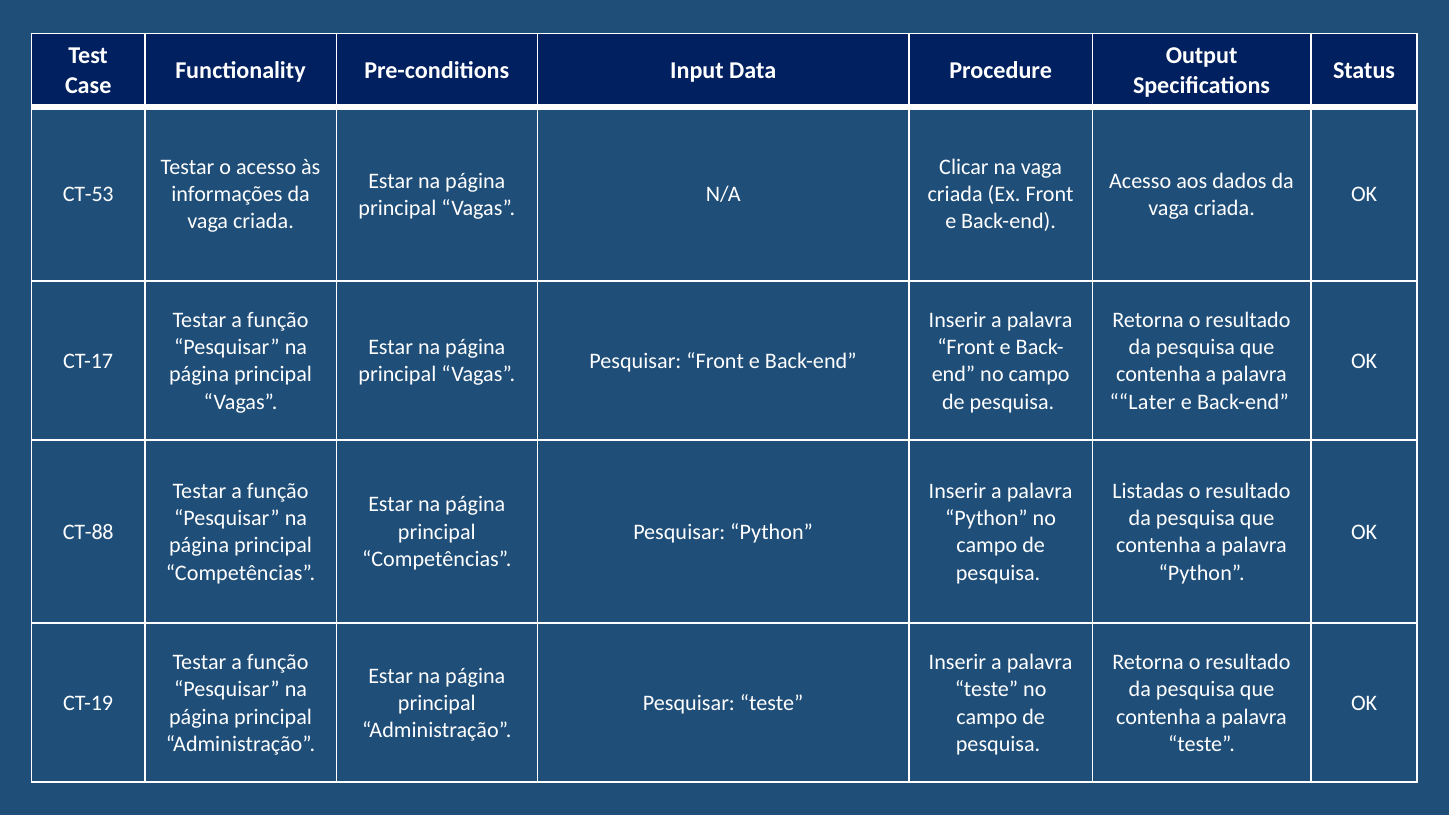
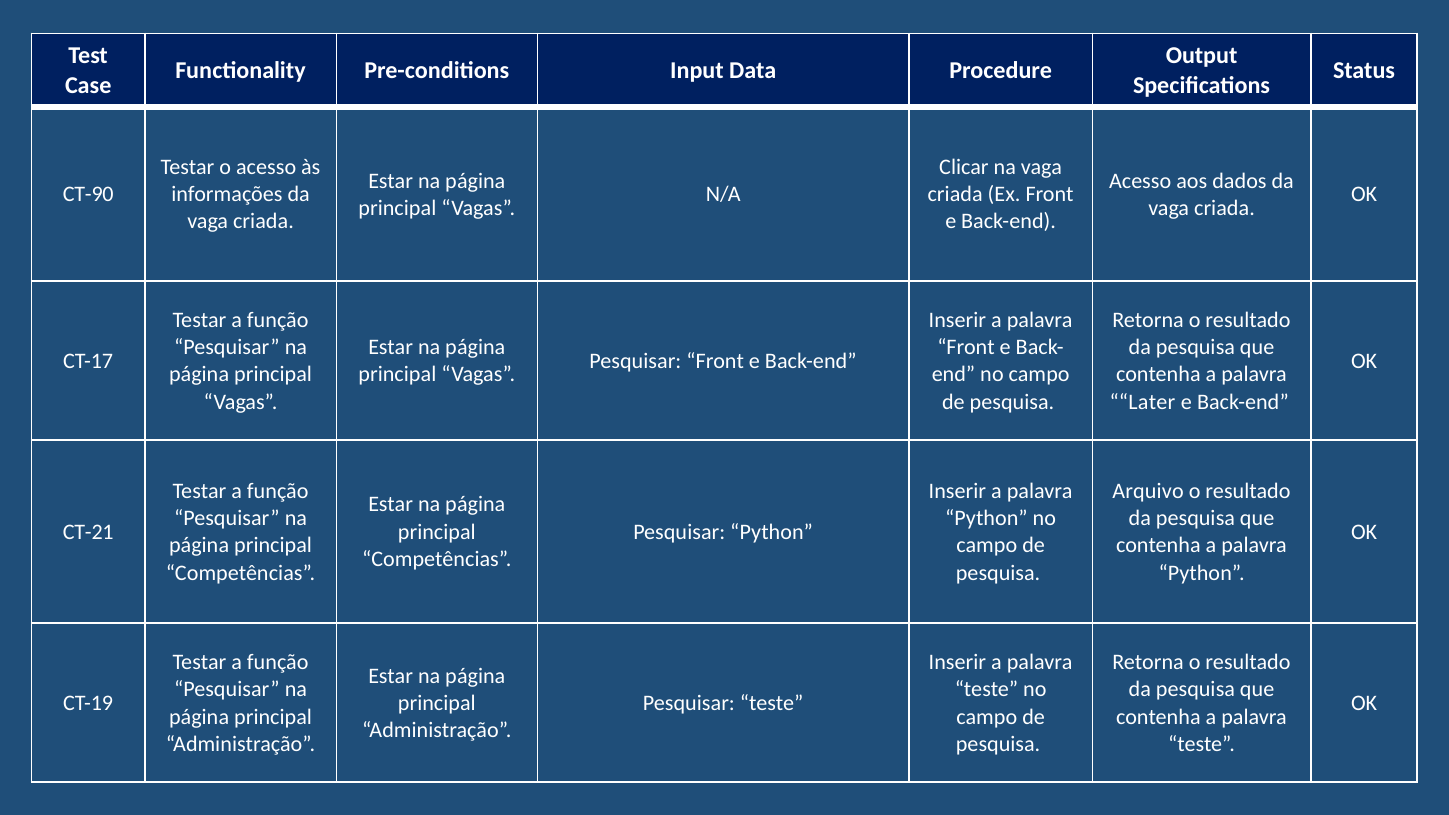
CT-53: CT-53 -> CT-90 (88, 194)
Listadas: Listadas -> Arquivo (1148, 491)
CT-88: CT-88 -> CT-21 (88, 532)
